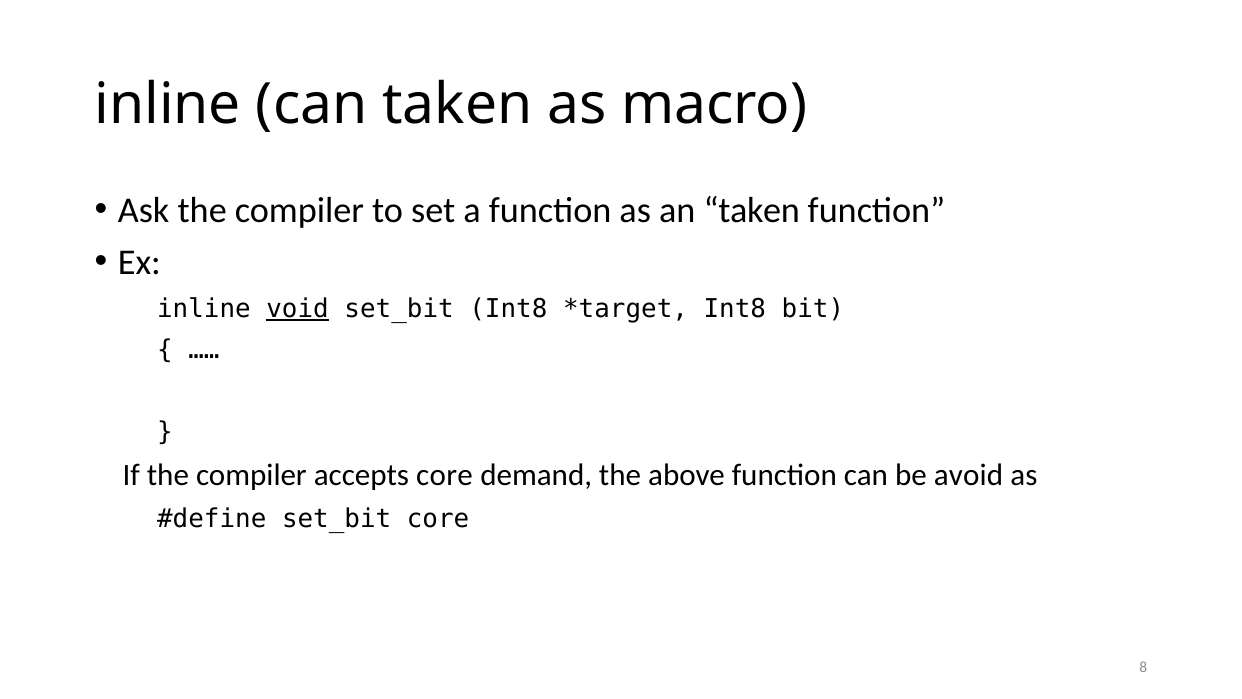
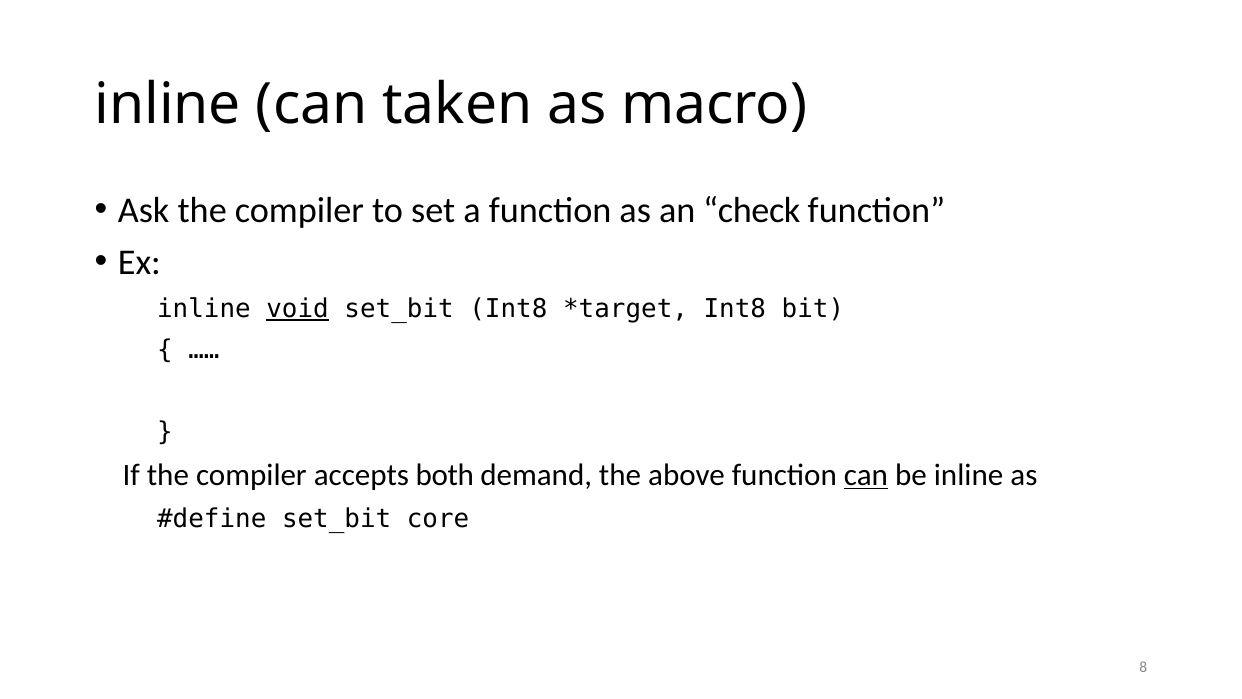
an taken: taken -> check (752, 210)
accepts core: core -> both (445, 475)
can underline: none -> present (866, 475)
be avoid: avoid -> inline (969, 475)
